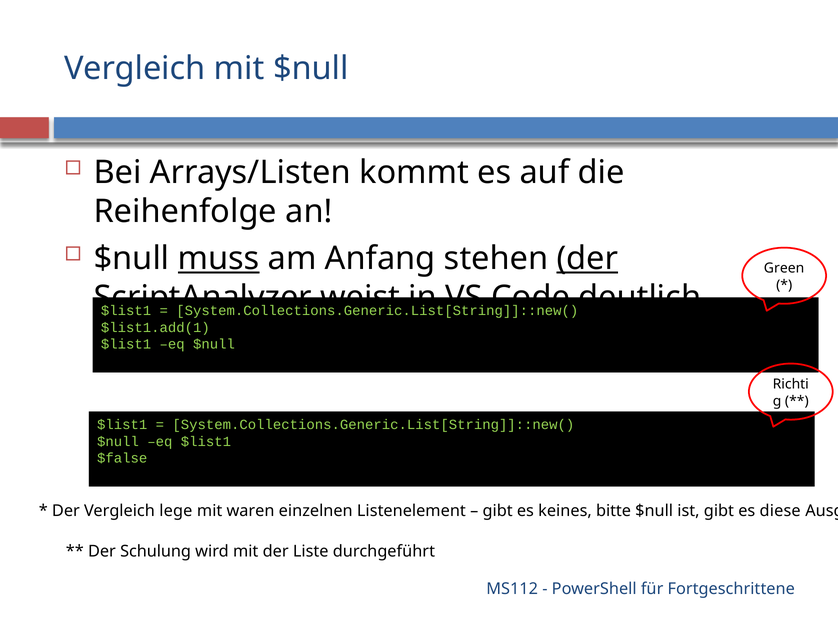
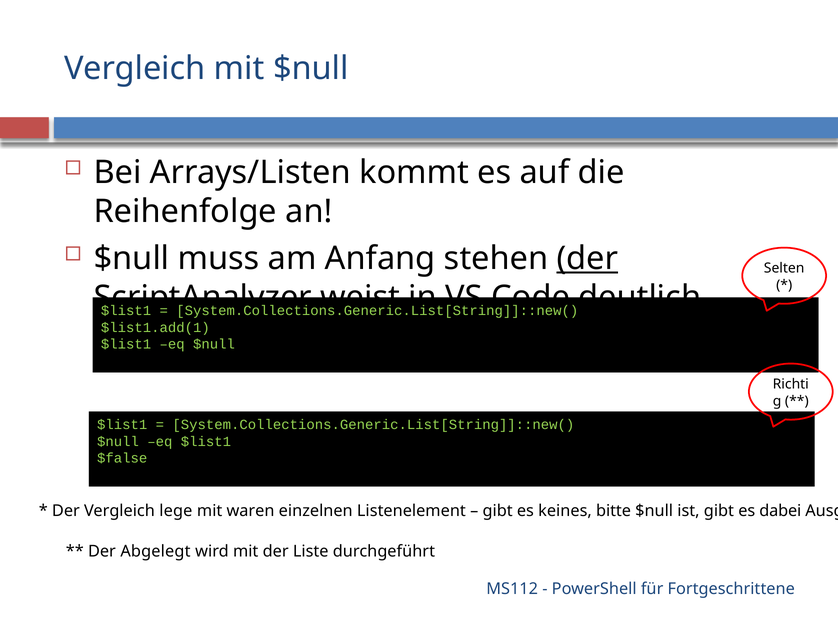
muss underline: present -> none (219, 259)
Green: Green -> Selten (784, 268)
diese: diese -> dabei (780, 511)
Schulung: Schulung -> Abgelegt (155, 552)
